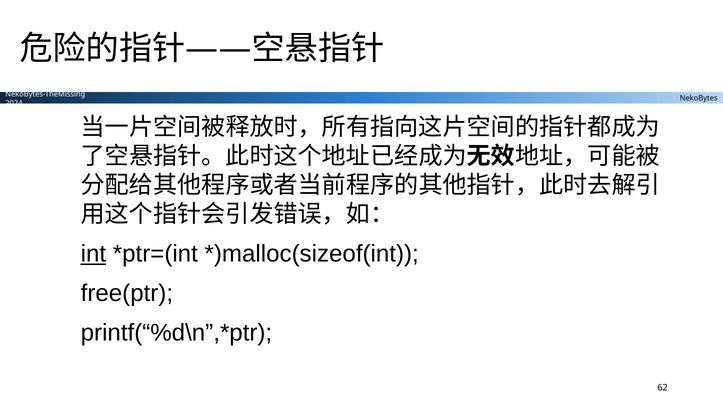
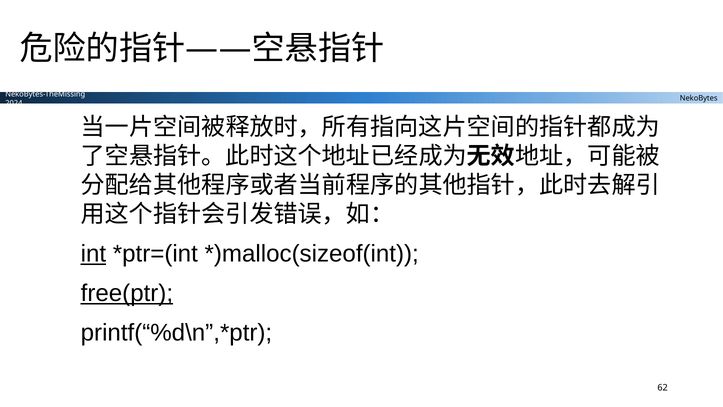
free(ptr underline: none -> present (127, 293)
